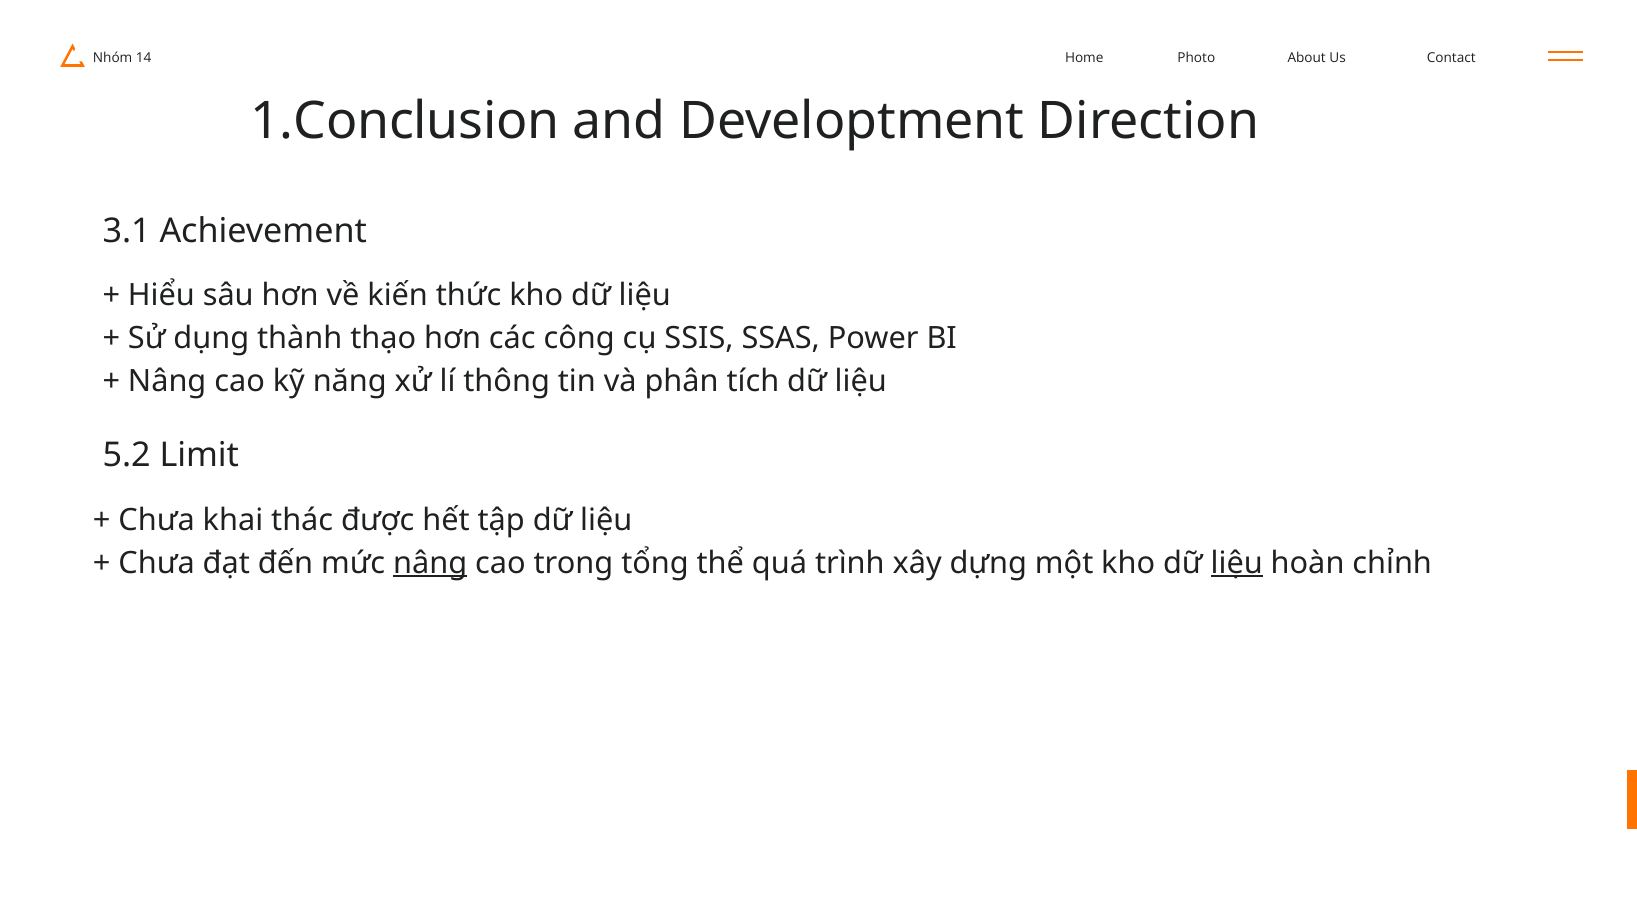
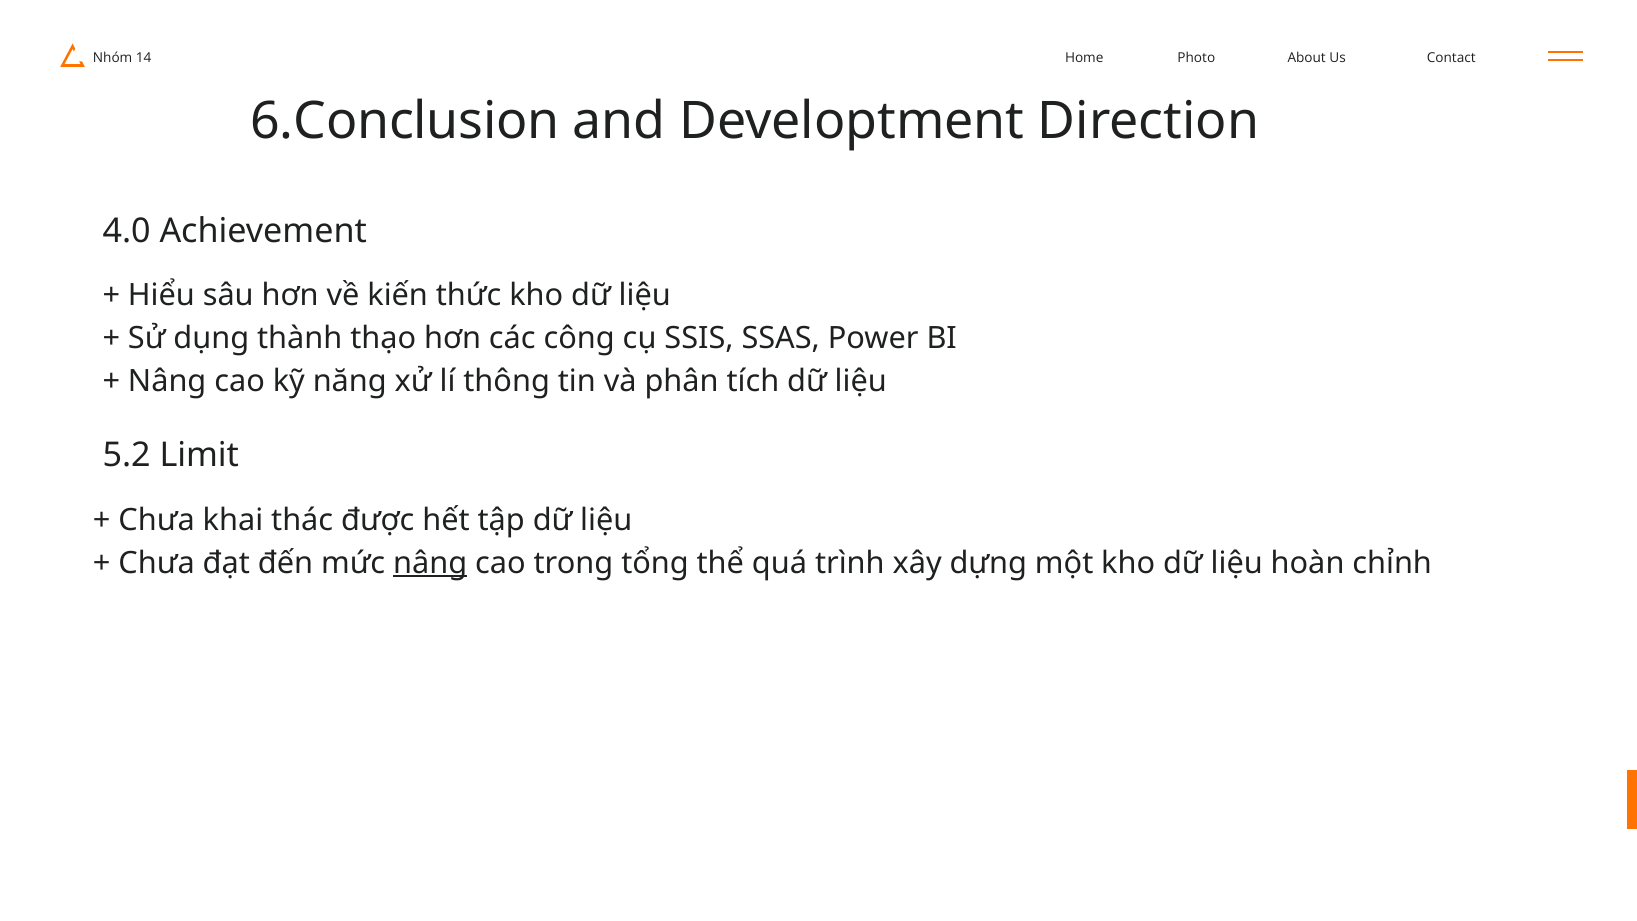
1.Conclusion: 1.Conclusion -> 6.Conclusion (405, 122)
3.1: 3.1 -> 4.0 (127, 231)
liệu underline: present -> none (1237, 563)
